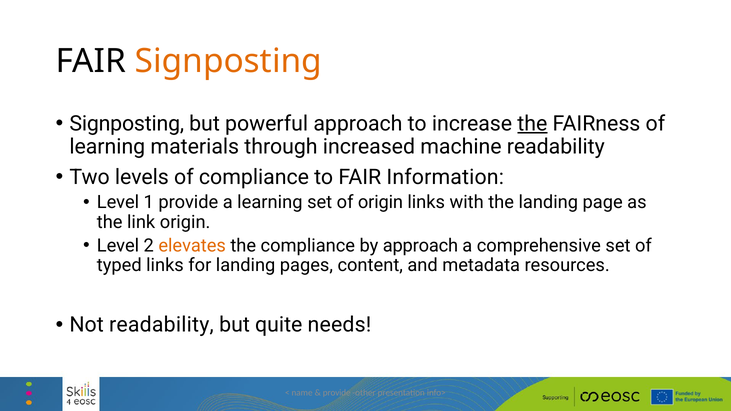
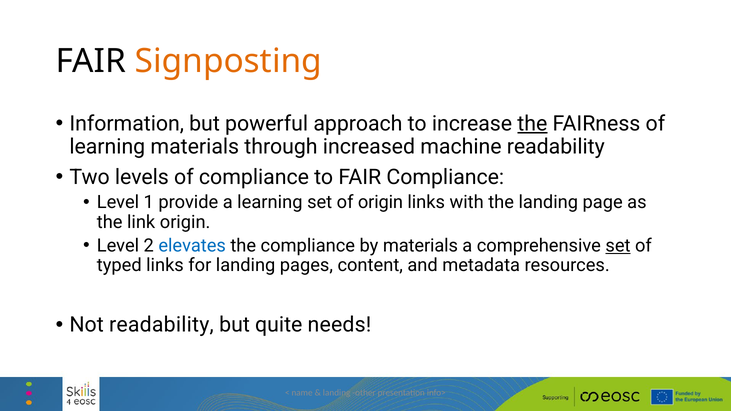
Signposting: Signposting -> Information (127, 124)
FAIR Information: Information -> Compliance (445, 177)
elevates colour: orange -> blue (192, 246)
by approach: approach -> materials (420, 246)
set underline: none -> present (618, 246)
provide: provide -> landing (337, 393)
